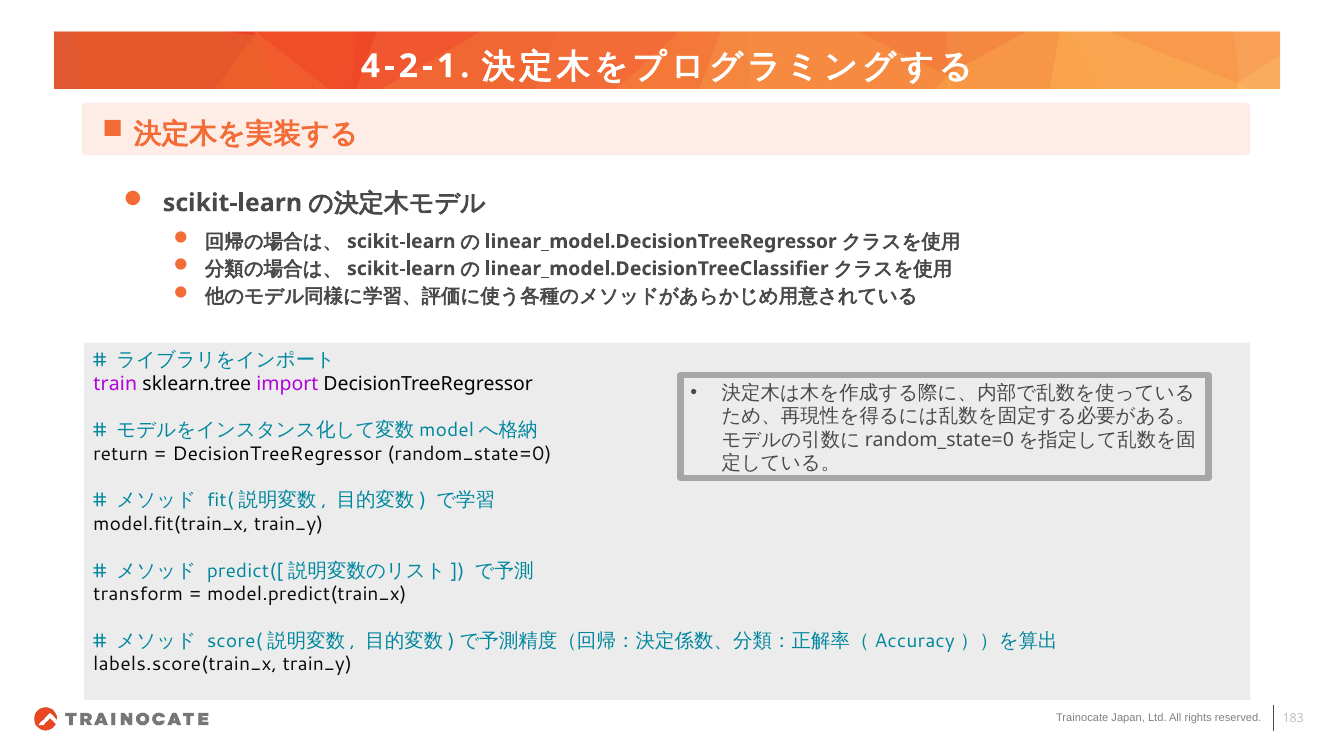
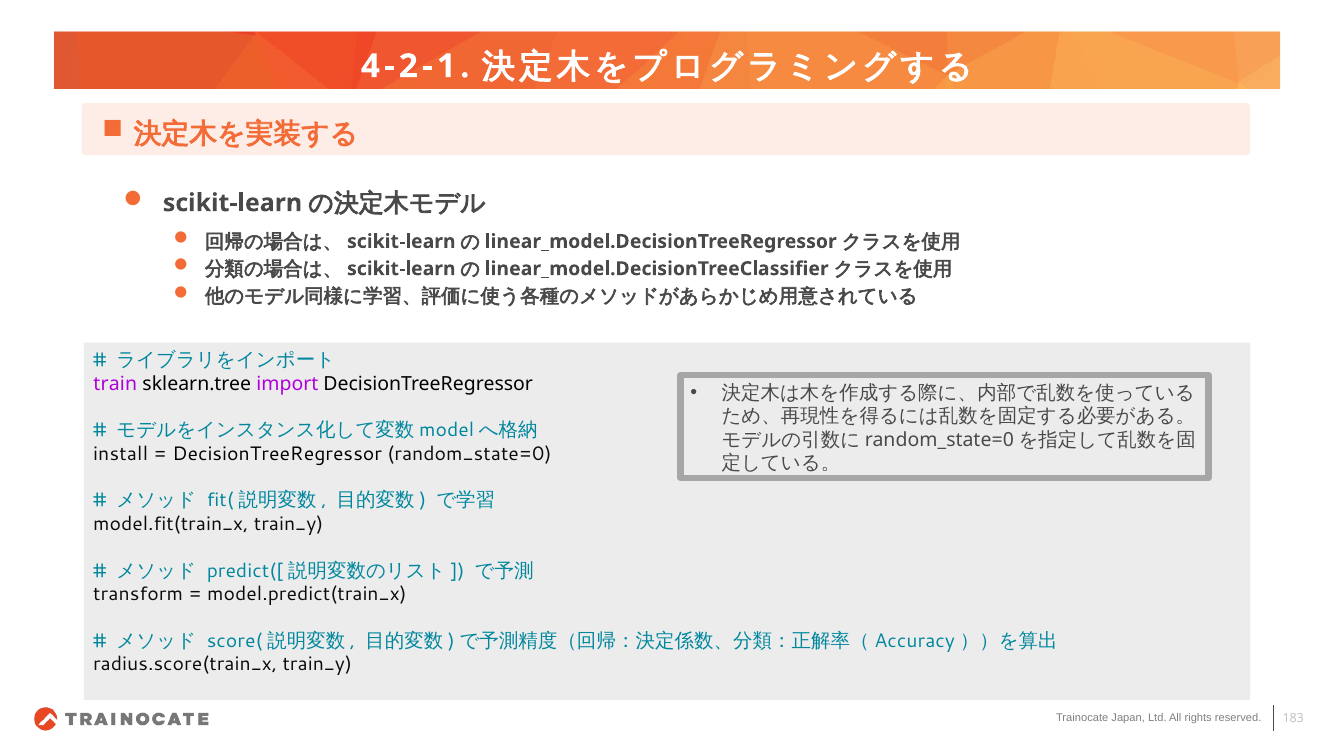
return: return -> install (121, 454)
labels.score(train_x: labels.score(train_x -> radius.score(train_x (185, 665)
